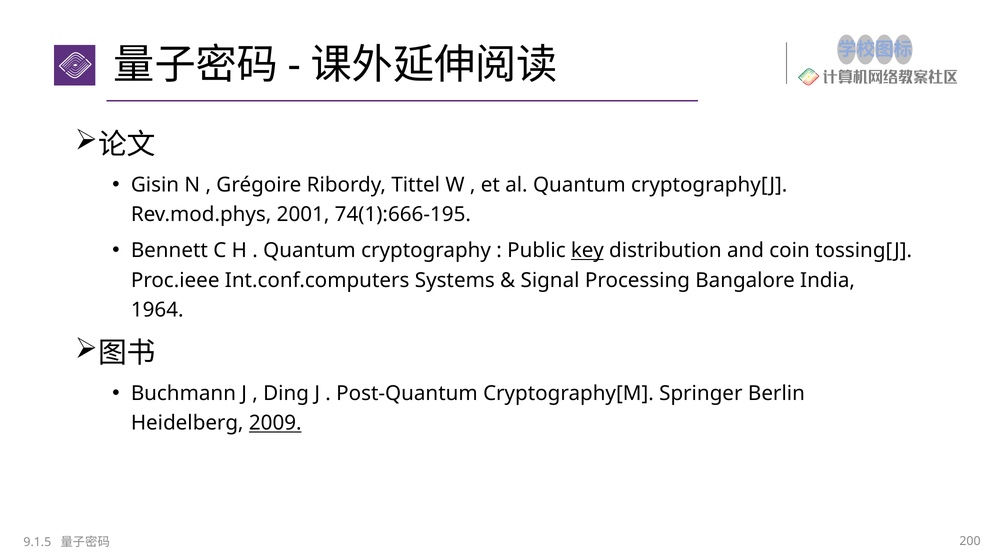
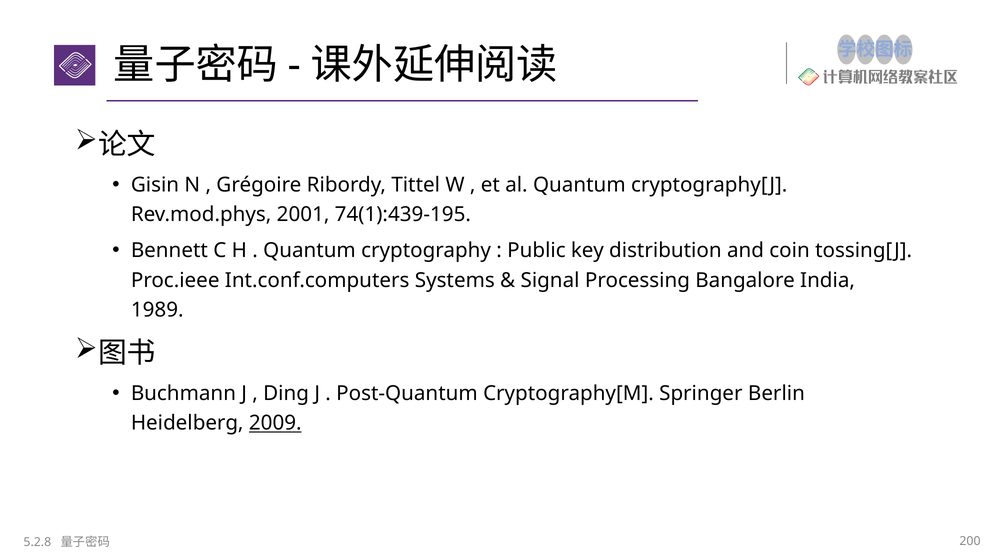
74(1):666-195: 74(1):666-195 -> 74(1):439-195 (403, 215)
key underline: present -> none (587, 250)
1964: 1964 -> 1989 (157, 310)
9.1.5: 9.1.5 -> 5.2.8 (37, 542)
